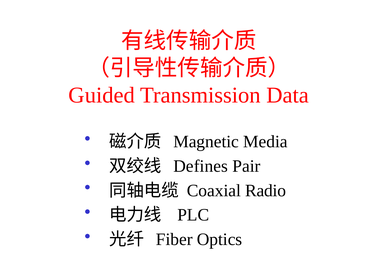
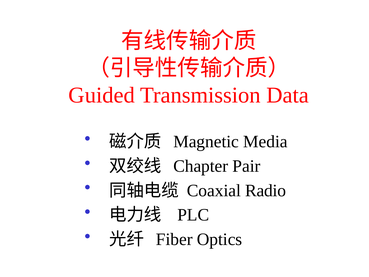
Defines: Defines -> Chapter (201, 166)
